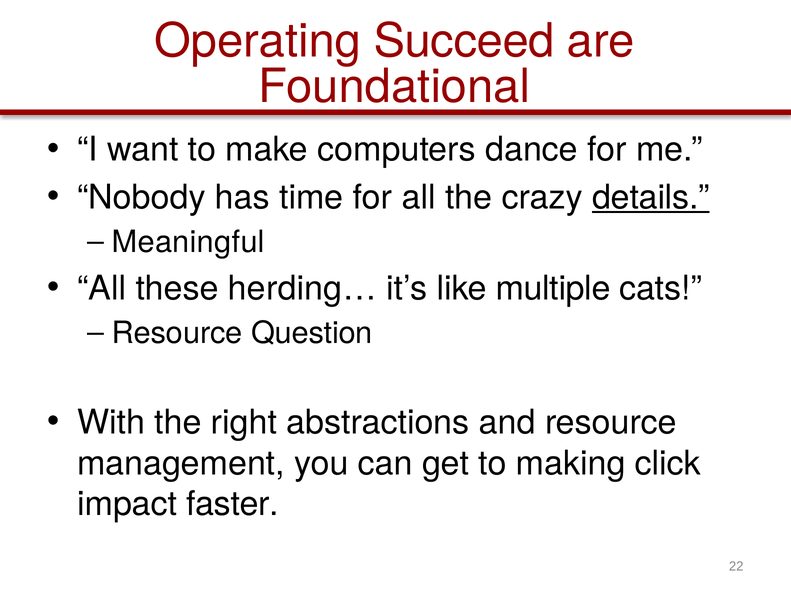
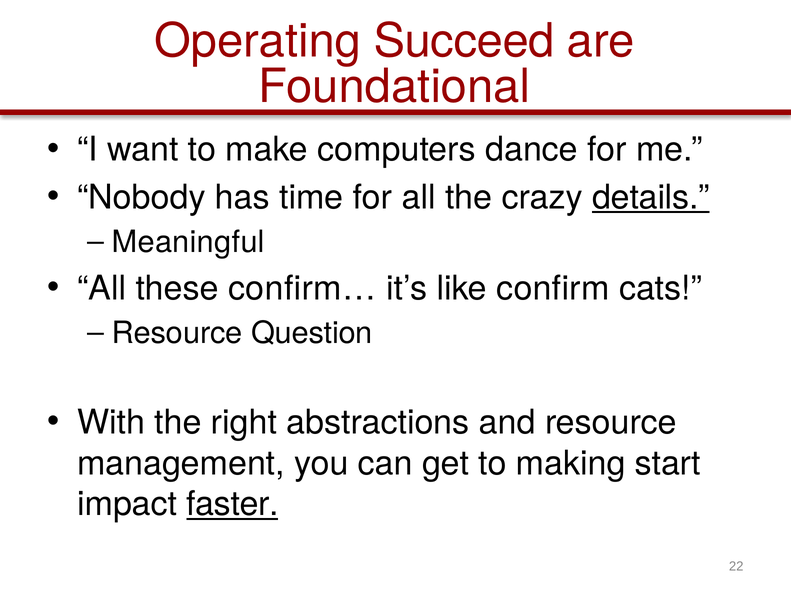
herding…: herding… -> confirm… (302, 288)
multiple: multiple -> confirm (553, 288)
click: click -> start (668, 463)
faster underline: none -> present (233, 504)
